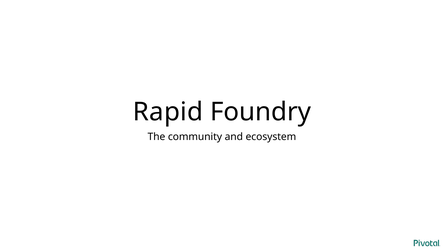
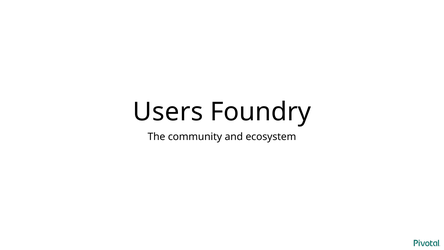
Rapid: Rapid -> Users (168, 112)
